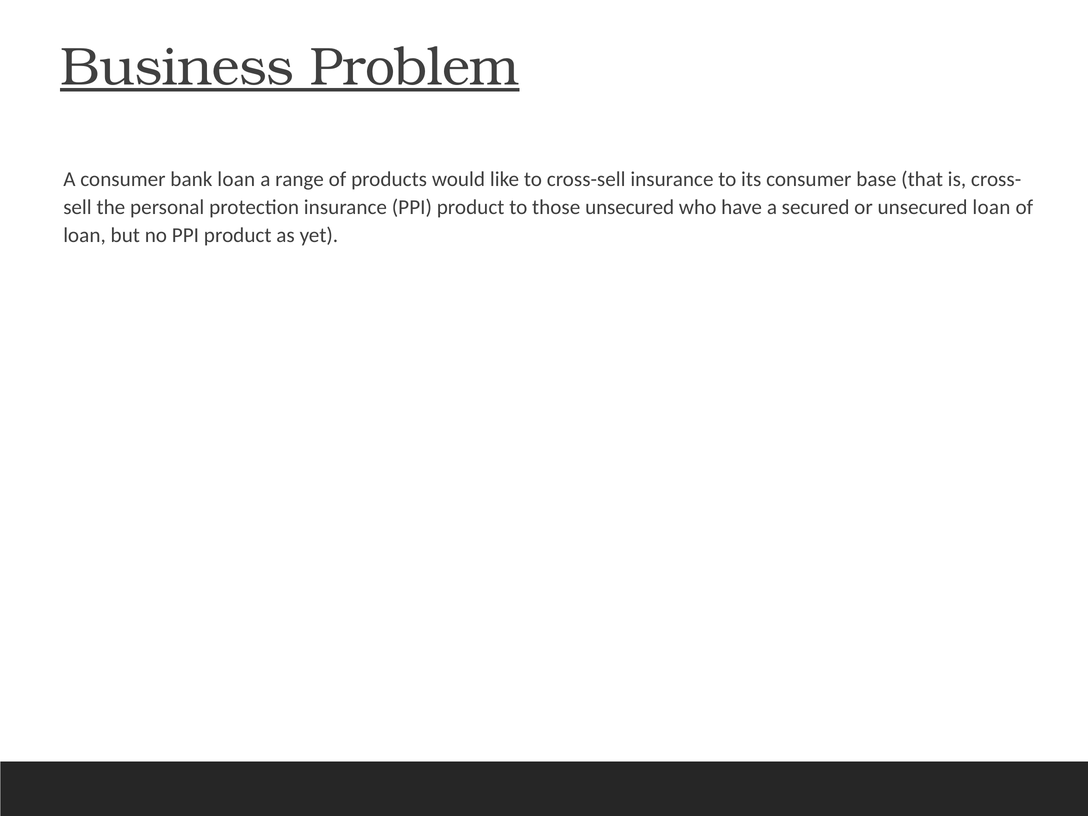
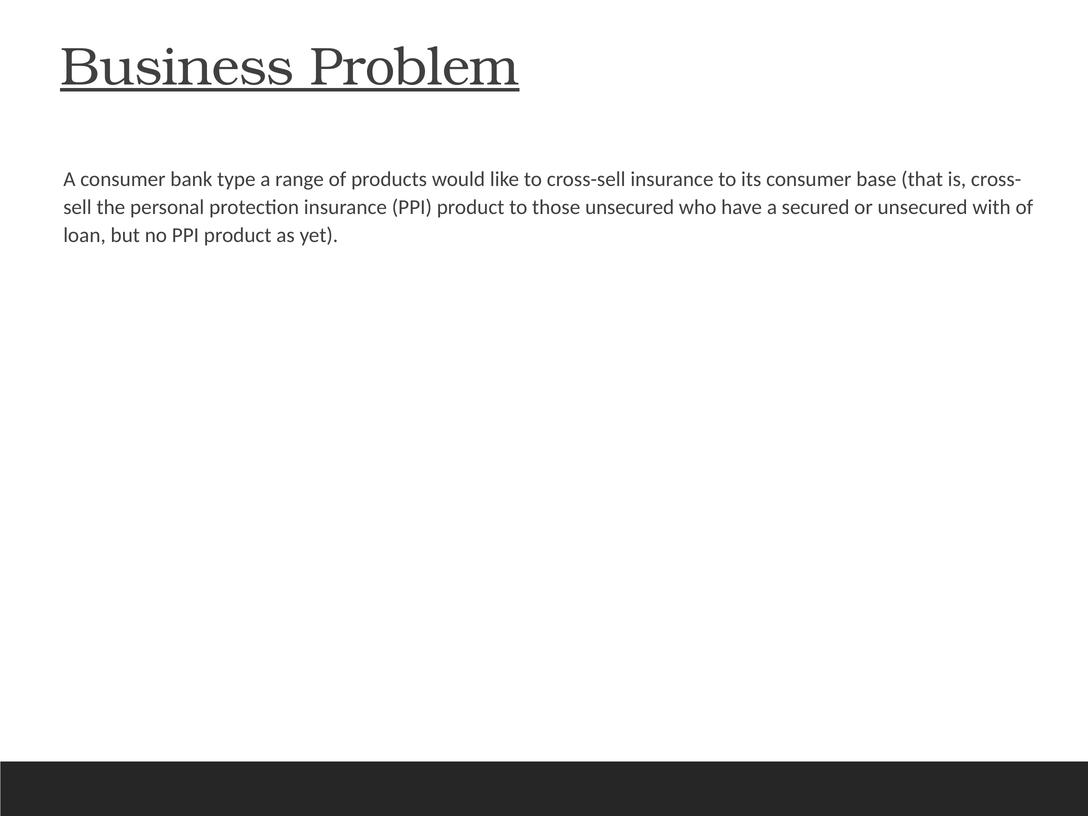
bank loan: loan -> type (236, 179)
unsecured loan: loan -> with (992, 207)
